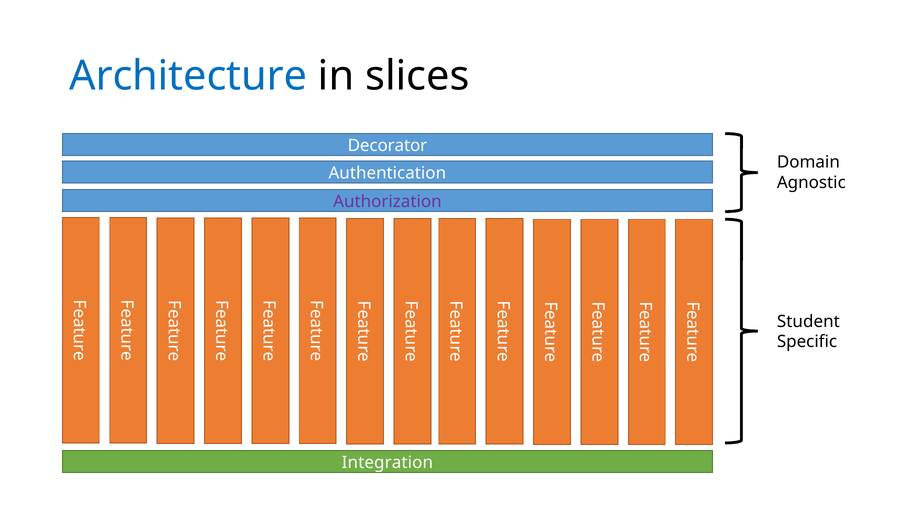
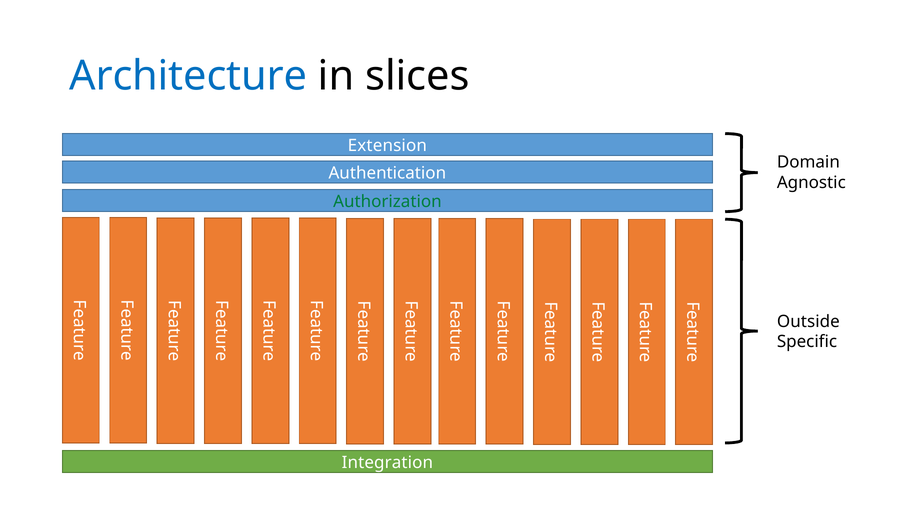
Decorator: Decorator -> Extension (387, 146)
Authorization colour: purple -> green (387, 202)
Student: Student -> Outside (808, 322)
